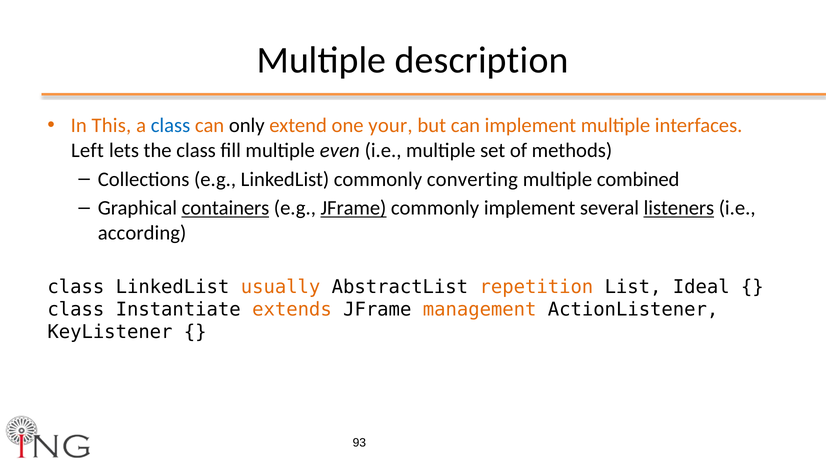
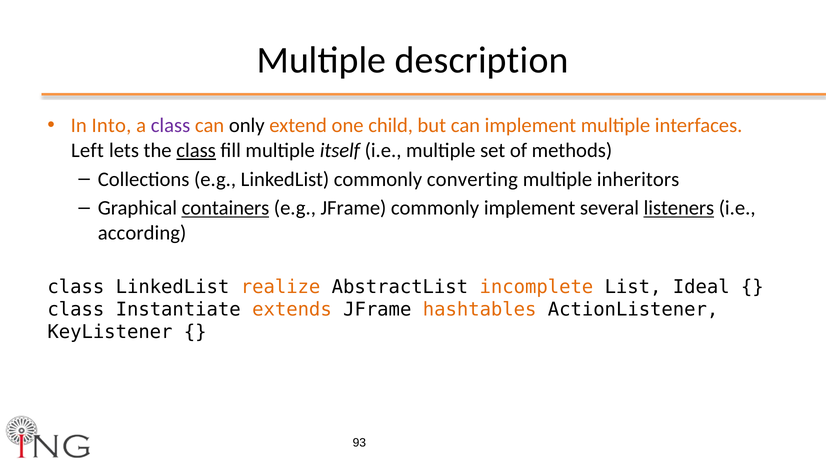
This: This -> Into (111, 125)
class colour: blue -> purple (171, 125)
your: your -> child (391, 125)
class underline: none -> present (196, 150)
even: even -> itself (340, 150)
combined: combined -> inheritors (638, 179)
JFrame underline: present -> none (353, 208)
usually: usually -> realize (281, 287)
repetition: repetition -> incomplete (536, 287)
management: management -> hashtables (480, 309)
